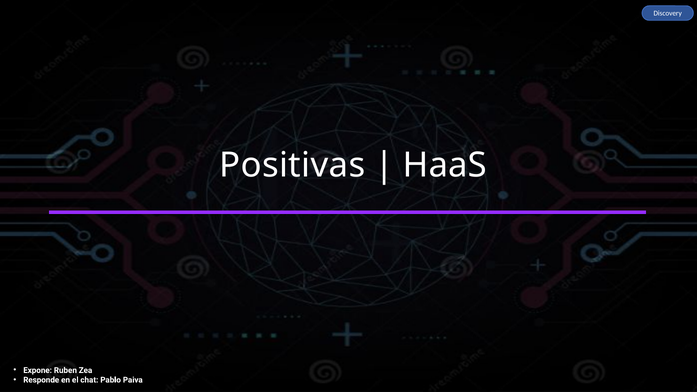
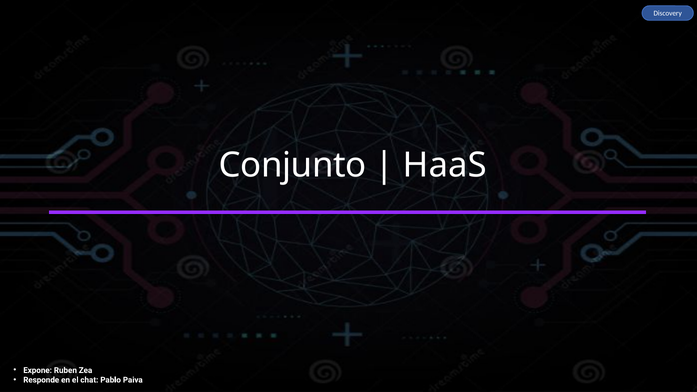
Positivas: Positivas -> Conjunto (293, 165)
